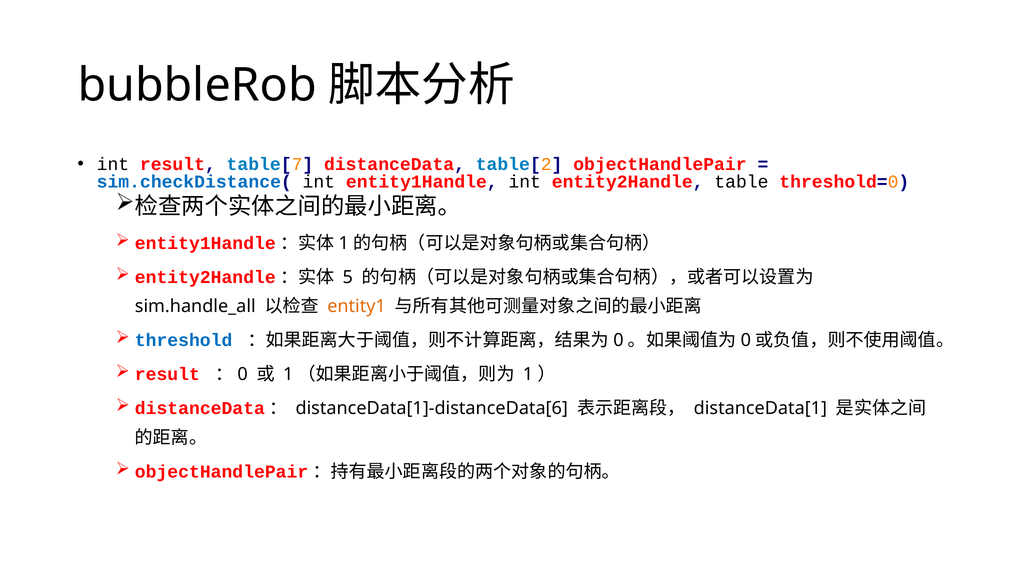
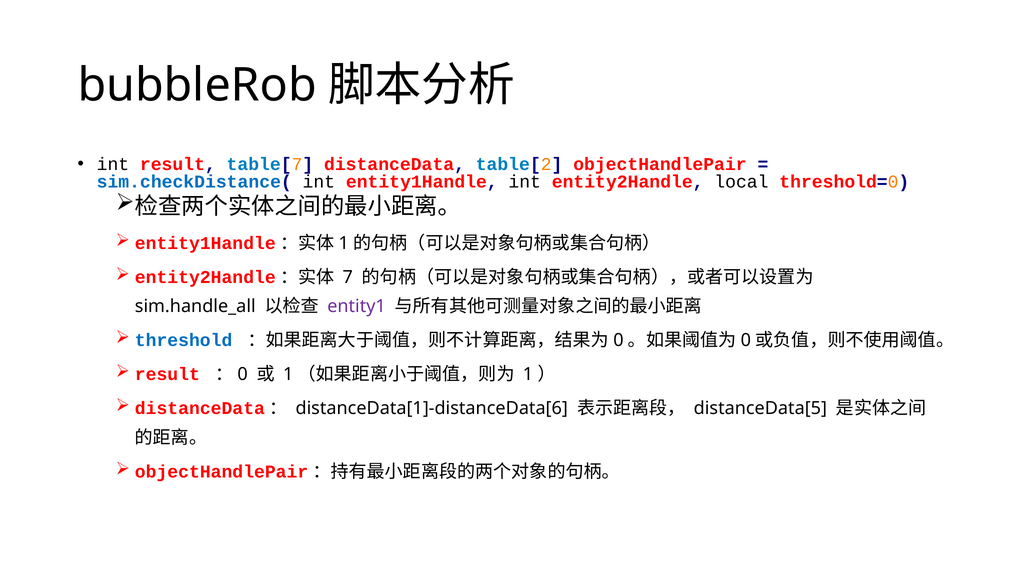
table: table -> local (741, 182)
5: 5 -> 7 (348, 277)
entity1 colour: orange -> purple (357, 306)
distanceData[1: distanceData[1 -> distanceData[5 (760, 408)
